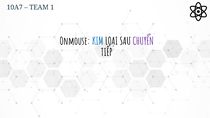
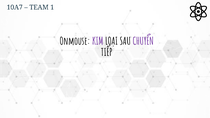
KIM colour: blue -> purple (98, 41)
